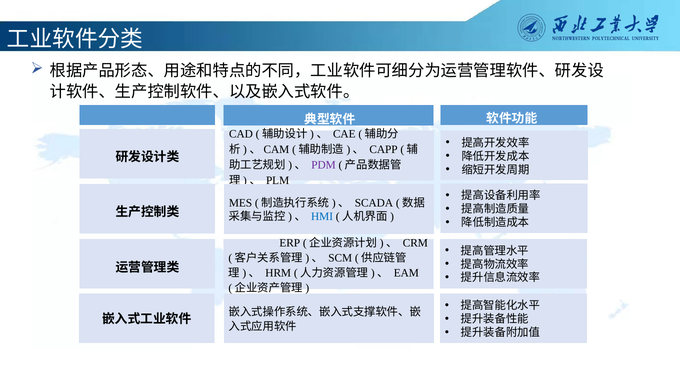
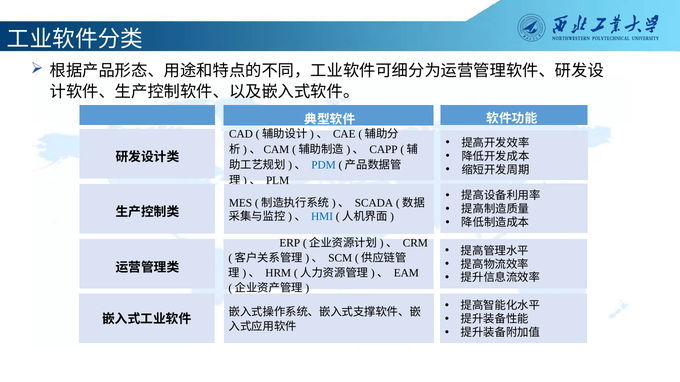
PDM colour: purple -> blue (324, 165)
